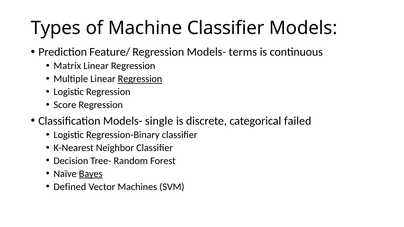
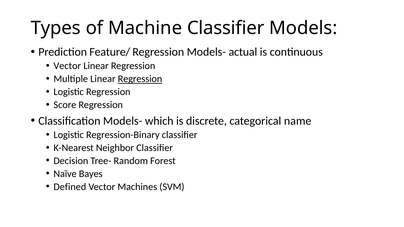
terms: terms -> actual (243, 52)
Matrix: Matrix -> Vector (67, 66)
single: single -> which (159, 121)
failed: failed -> name (298, 121)
Bayes underline: present -> none (91, 174)
